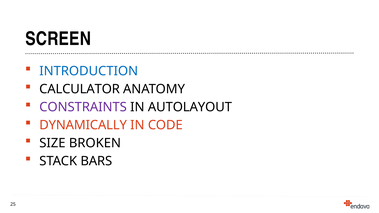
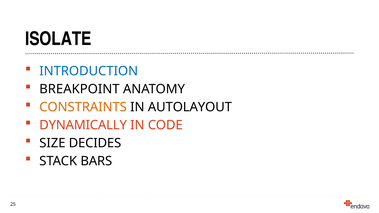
SCREEN: SCREEN -> ISOLATE (58, 39)
CALCULATOR: CALCULATOR -> BREAKPOINT (79, 89)
CONSTRAINTS colour: purple -> orange (83, 107)
BROKEN: BROKEN -> DECIDES (95, 143)
